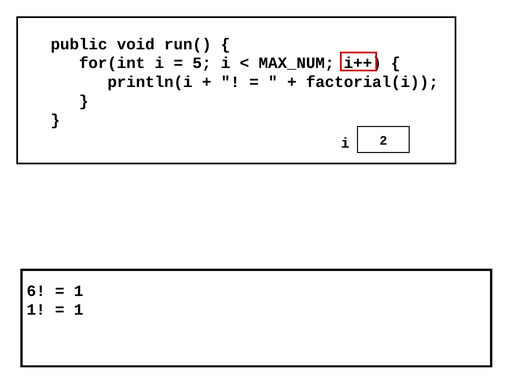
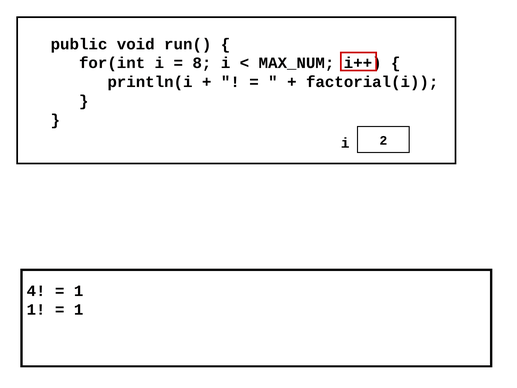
5: 5 -> 8 (202, 63)
6: 6 -> 4 (36, 291)
